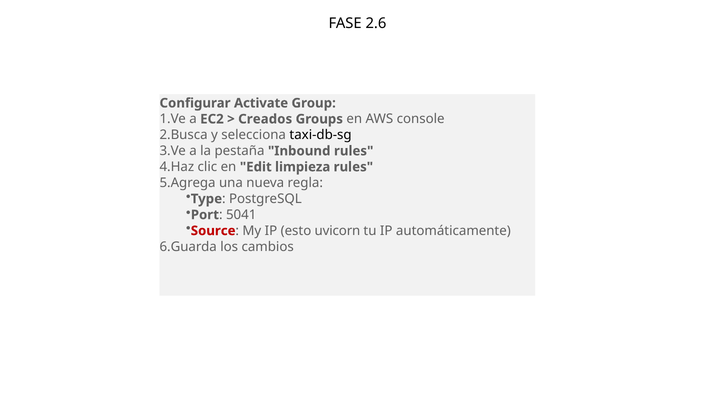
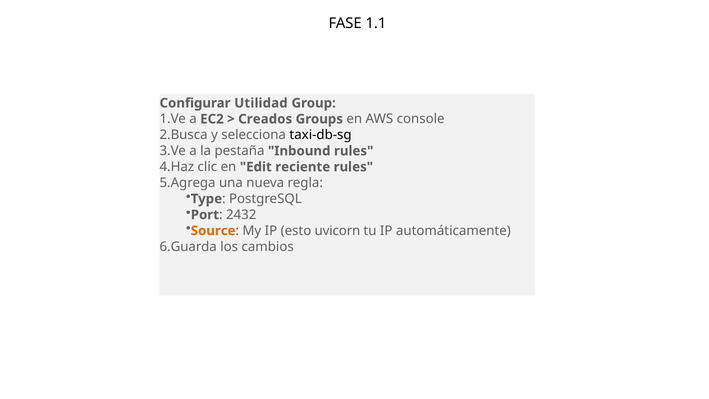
2.6: 2.6 -> 1.1 (376, 23)
Activate: Activate -> Utilidad (261, 103)
limpieza: limpieza -> reciente (303, 167)
5041: 5041 -> 2432 (241, 215)
Source colour: red -> orange (213, 231)
